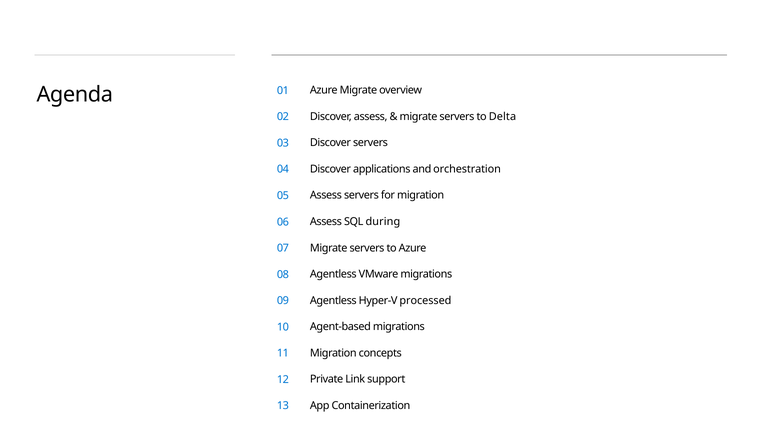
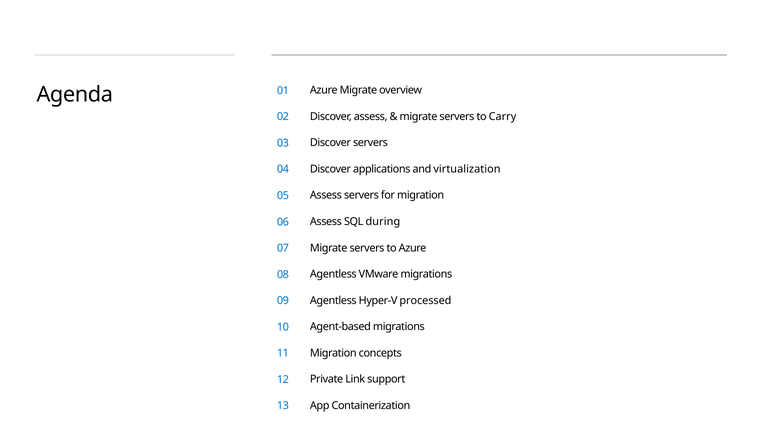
Delta: Delta -> Carry (502, 117)
orchestration: orchestration -> virtualization (467, 169)
